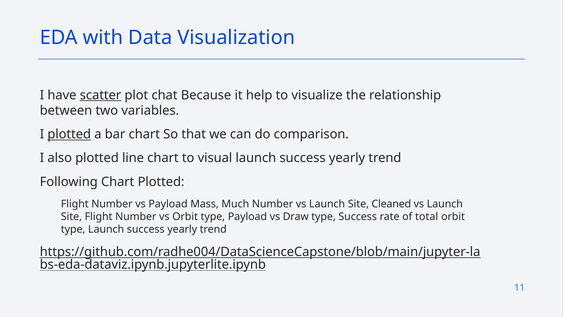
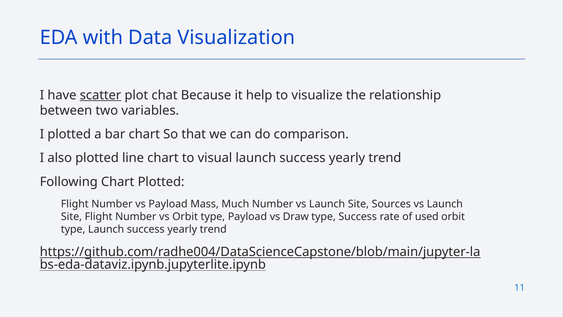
plotted underline: present -> none (69, 134)
Cleaned: Cleaned -> Sources (391, 204)
total: total -> used (427, 216)
